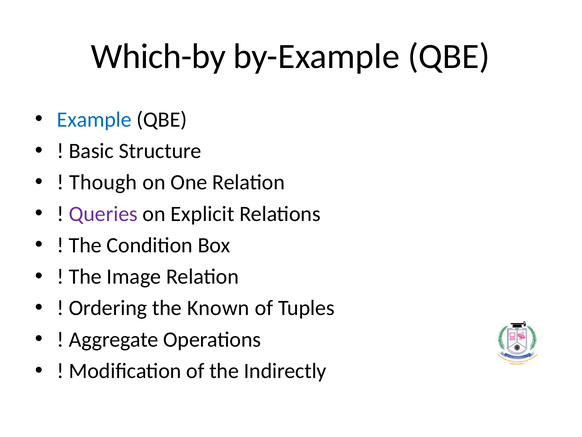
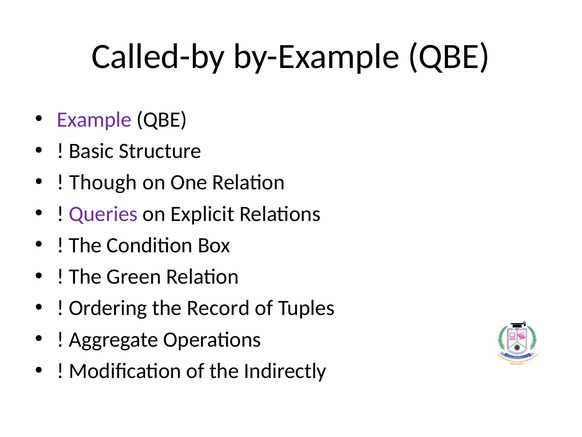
Which-by: Which-by -> Called-by (158, 56)
Example colour: blue -> purple (94, 119)
Image: Image -> Green (134, 276)
Known: Known -> Record (218, 308)
